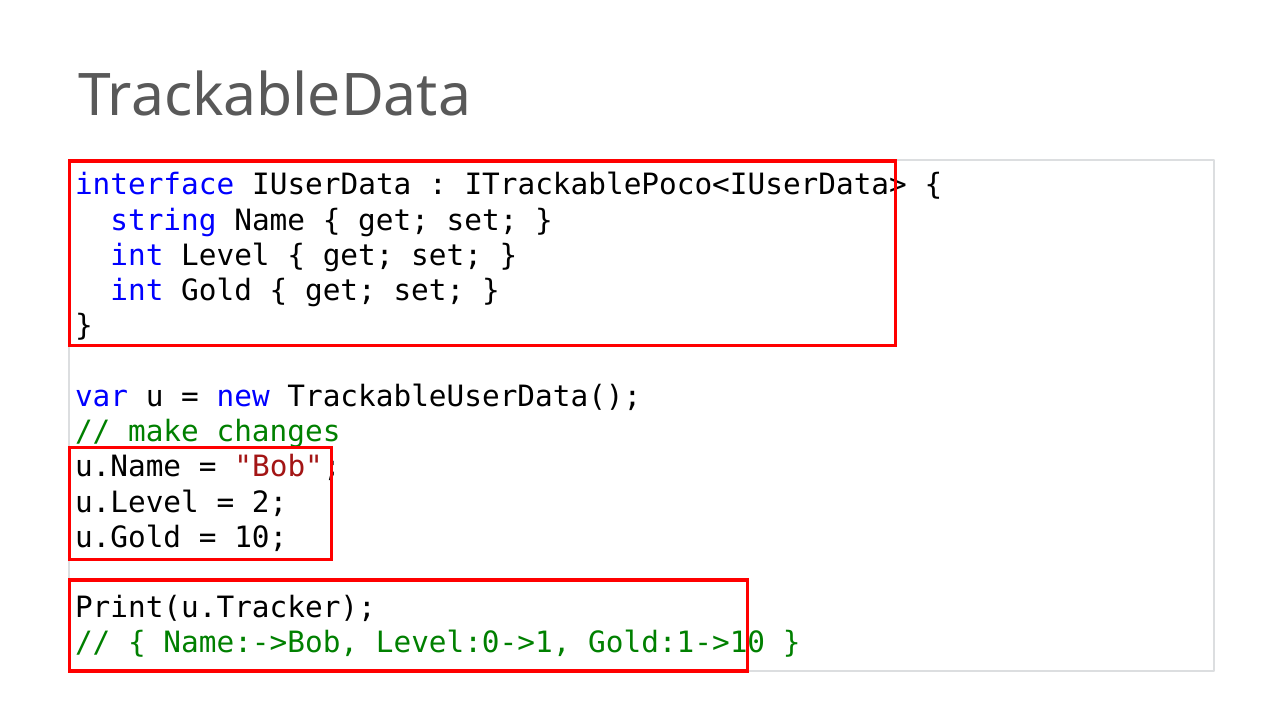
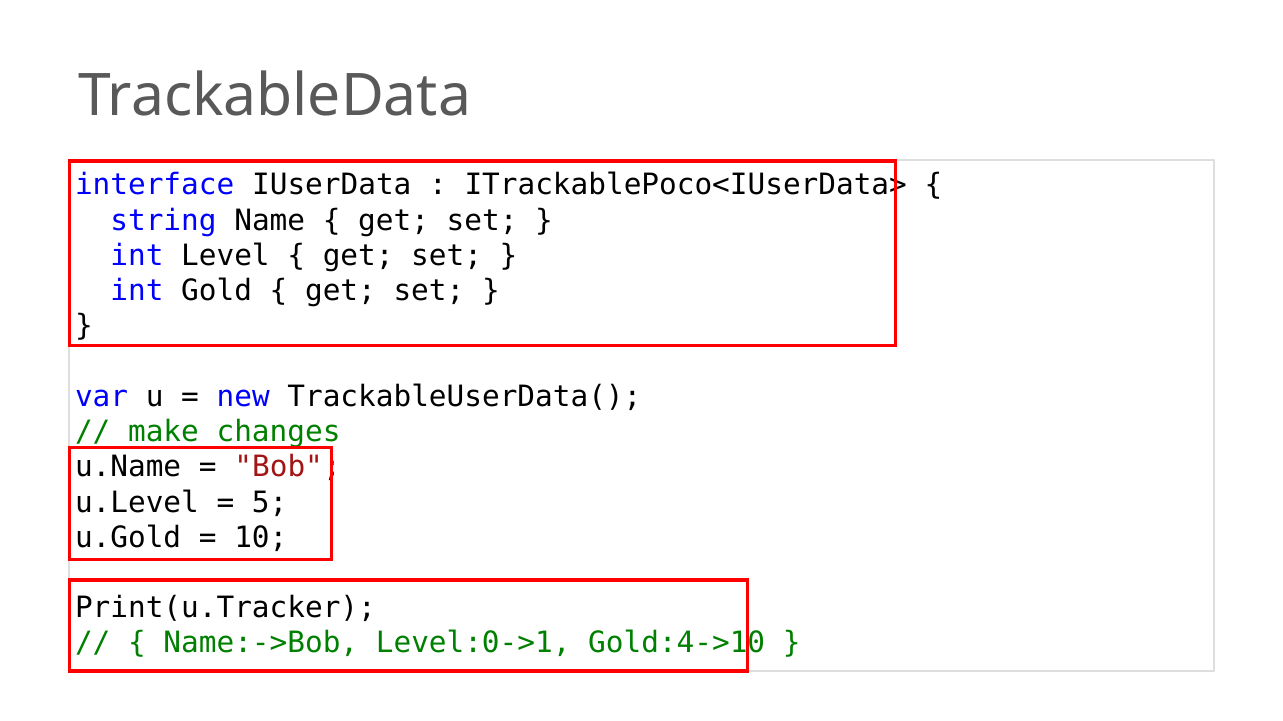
2: 2 -> 5 (270, 503)
Gold:1->10: Gold:1->10 -> Gold:4->10 (677, 644)
